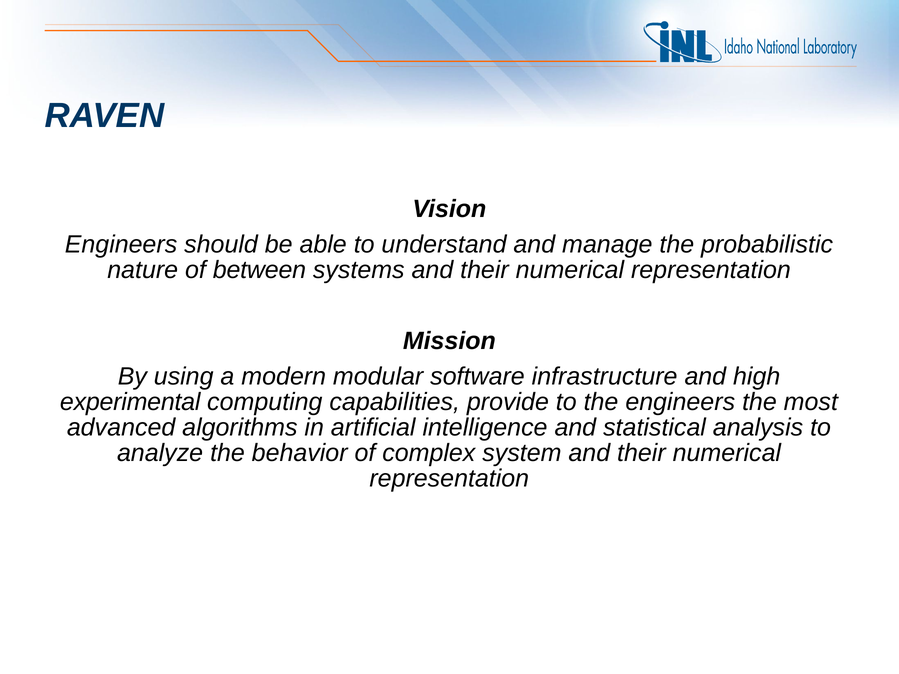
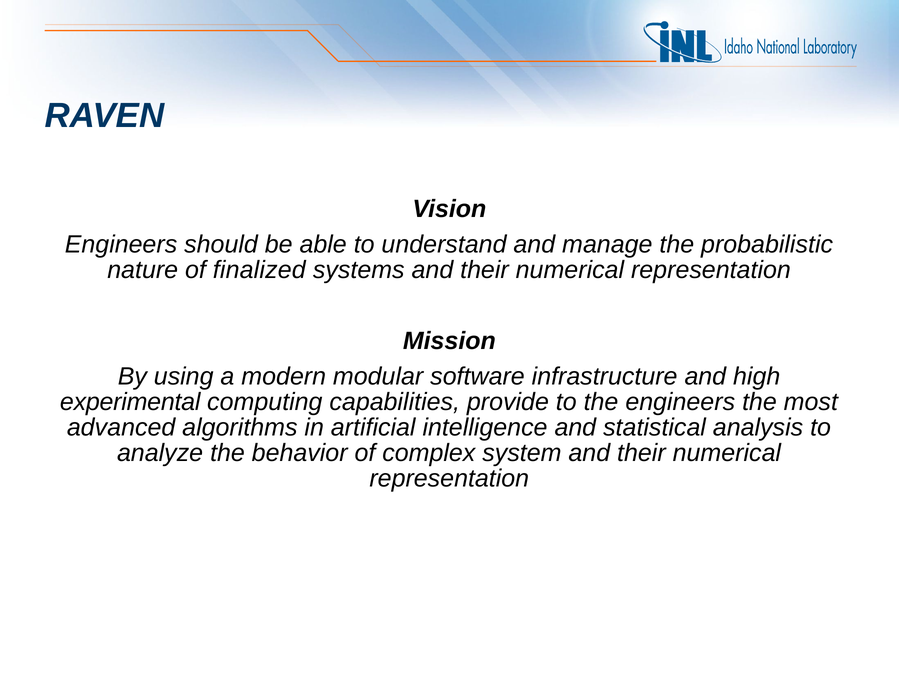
between: between -> finalized (259, 270)
